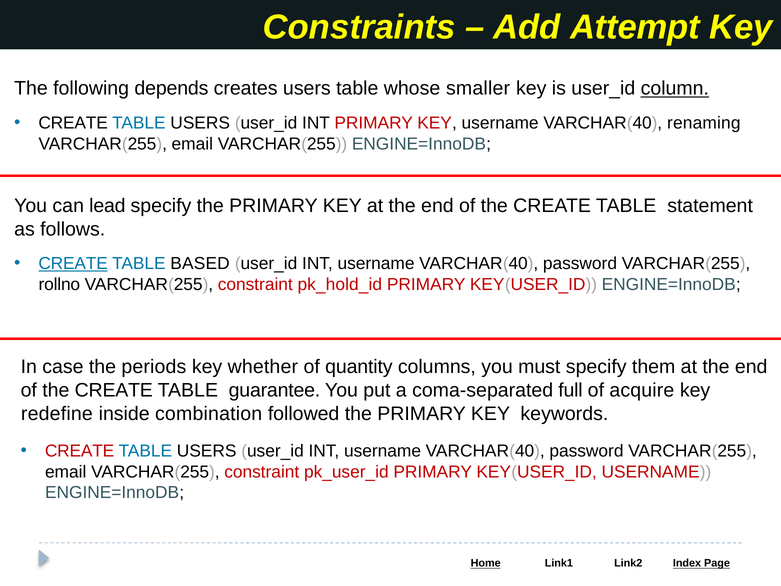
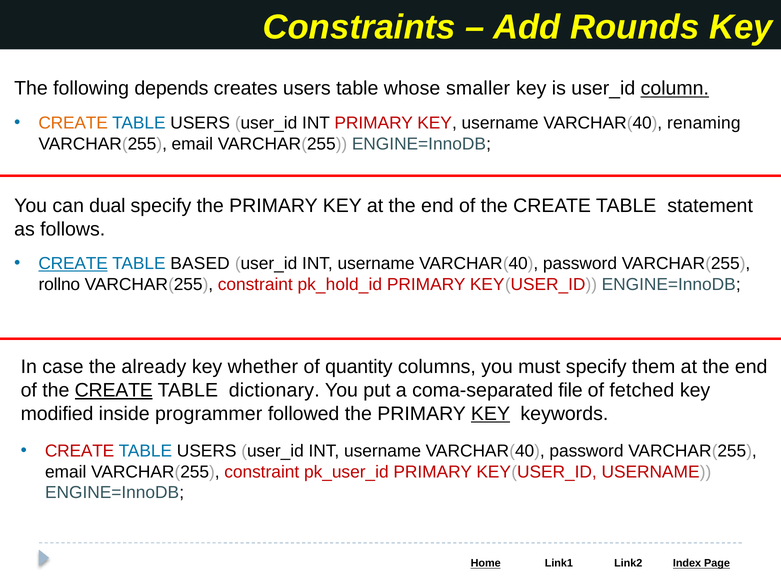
Attempt: Attempt -> Rounds (635, 27)
CREATE colour: black -> orange (73, 123)
lead: lead -> dual (107, 206)
periods: periods -> already (154, 367)
CREATE underline: none -> present (114, 390)
guarantee: guarantee -> dictionary (274, 390)
full: full -> file (571, 390)
acquire: acquire -> fetched (642, 390)
redefine: redefine -> modified (57, 414)
combination: combination -> programmer (209, 414)
KEY underline: none -> present (490, 414)
